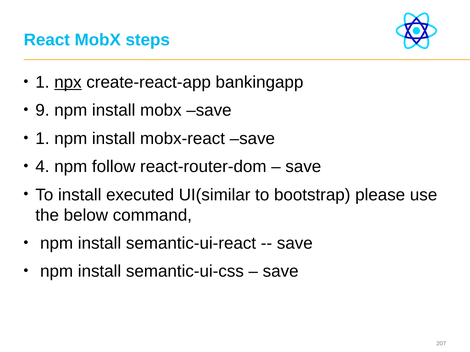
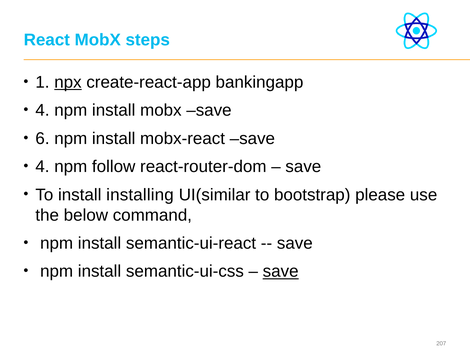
9: 9 -> 4 (42, 111)
1: 1 -> 6 (42, 139)
executed: executed -> installing (140, 195)
save underline: none -> present (281, 272)
